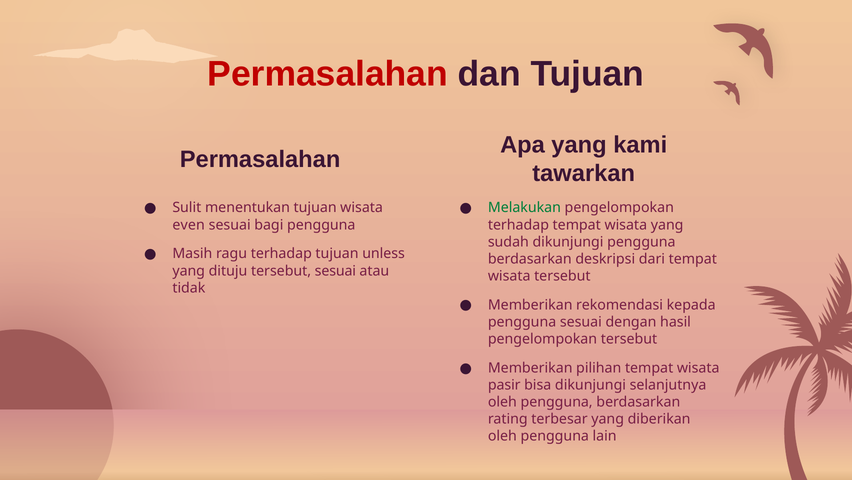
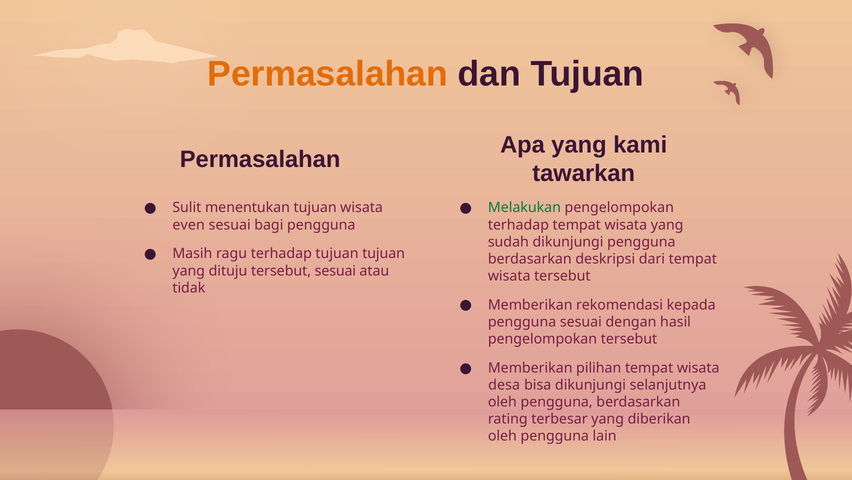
Permasalahan colour: red -> orange (328, 74)
tujuan unless: unless -> tujuan (384, 253)
pasir: pasir -> desa (504, 385)
